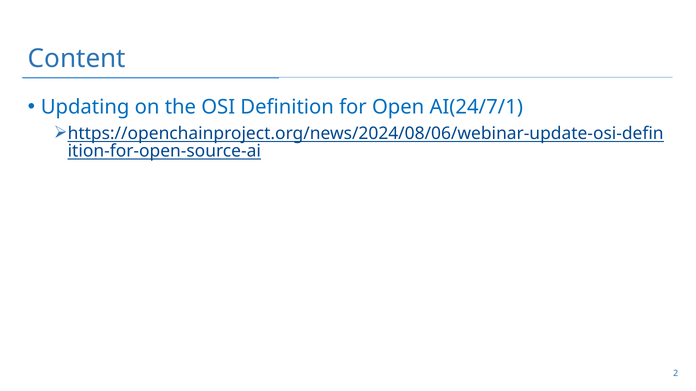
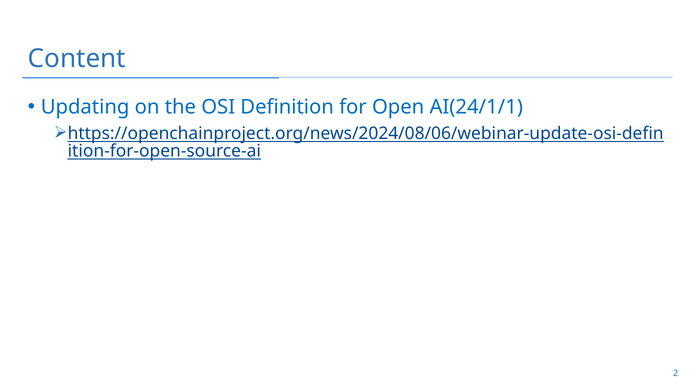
AI(24/7/1: AI(24/7/1 -> AI(24/1/1 (476, 107)
